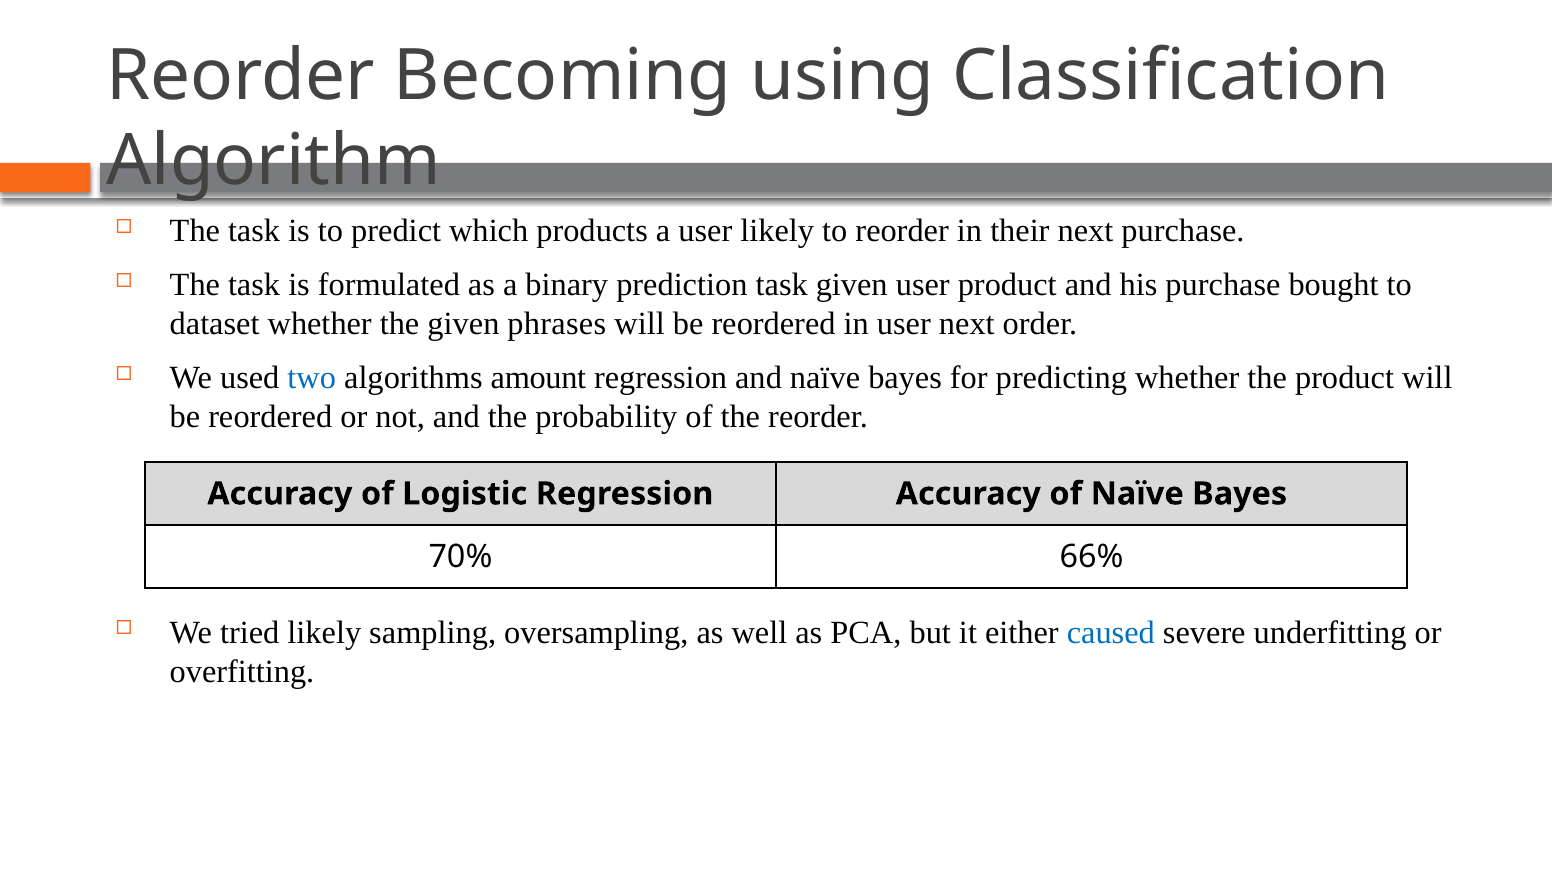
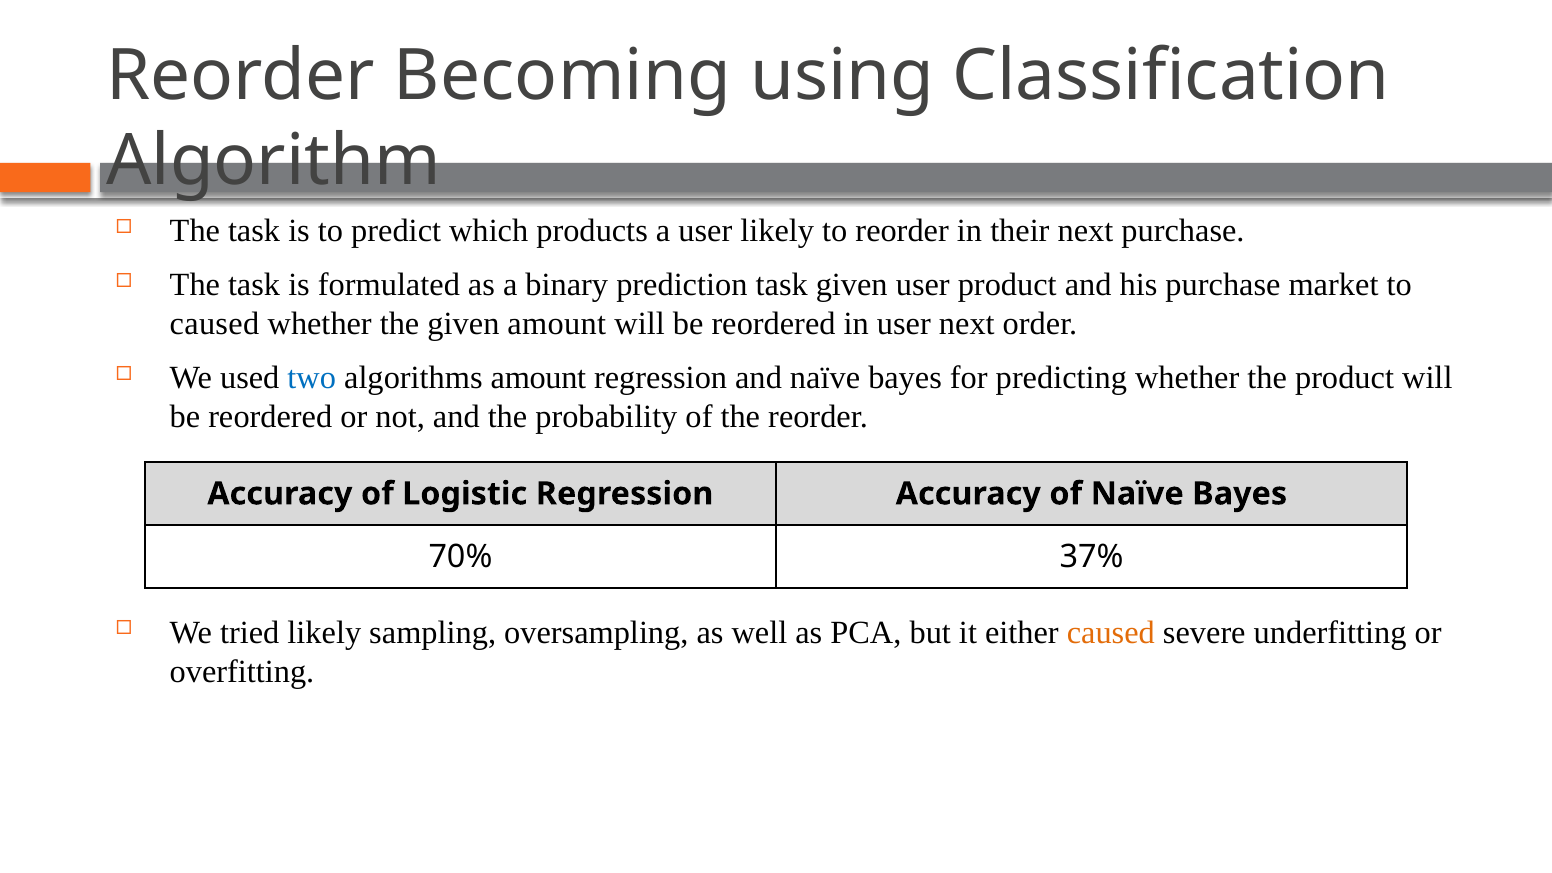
bought: bought -> market (1334, 285)
dataset: dataset -> caused (214, 324)
given phrases: phrases -> amount (557, 324)
66%: 66% -> 37% (1092, 557)
caused colour: blue -> orange (1111, 632)
